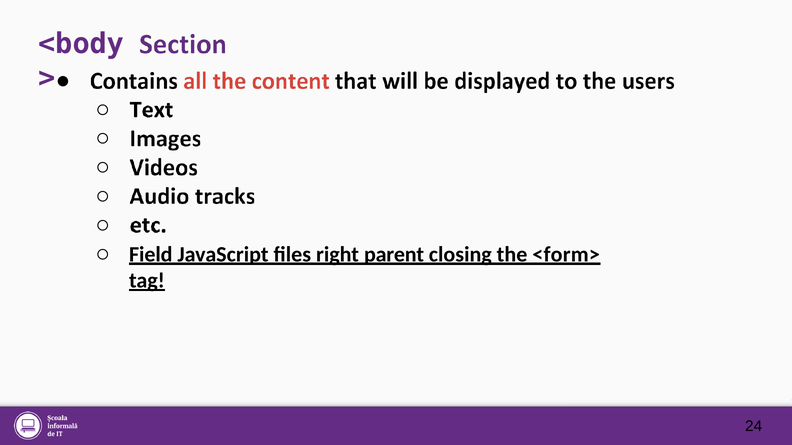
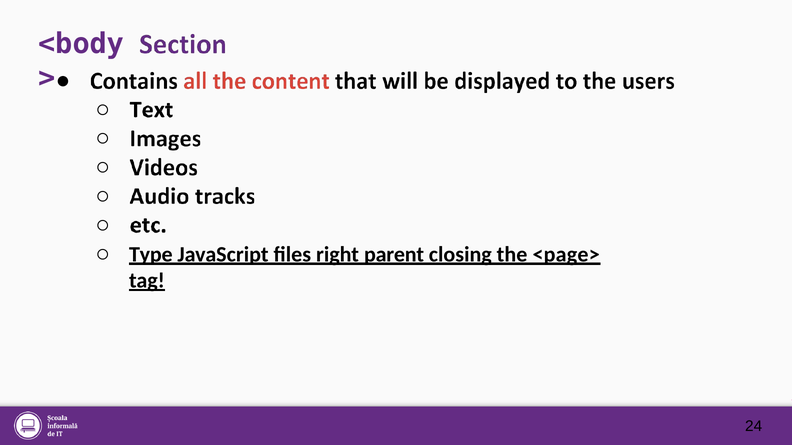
Field: Field -> Type (151, 255)
<form>: <form> -> <page> (566, 255)
